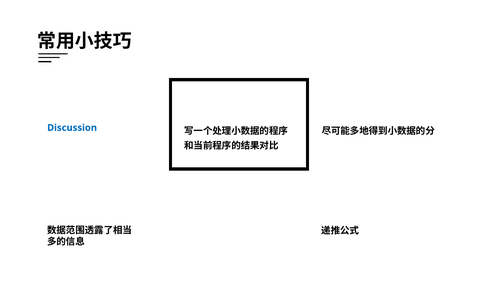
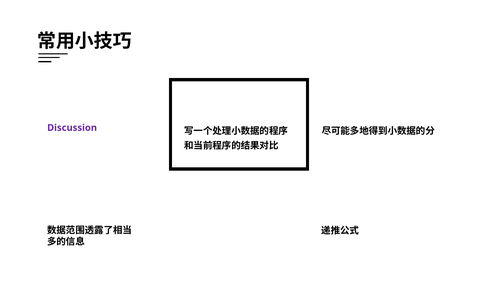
Discussion colour: blue -> purple (72, 128)
